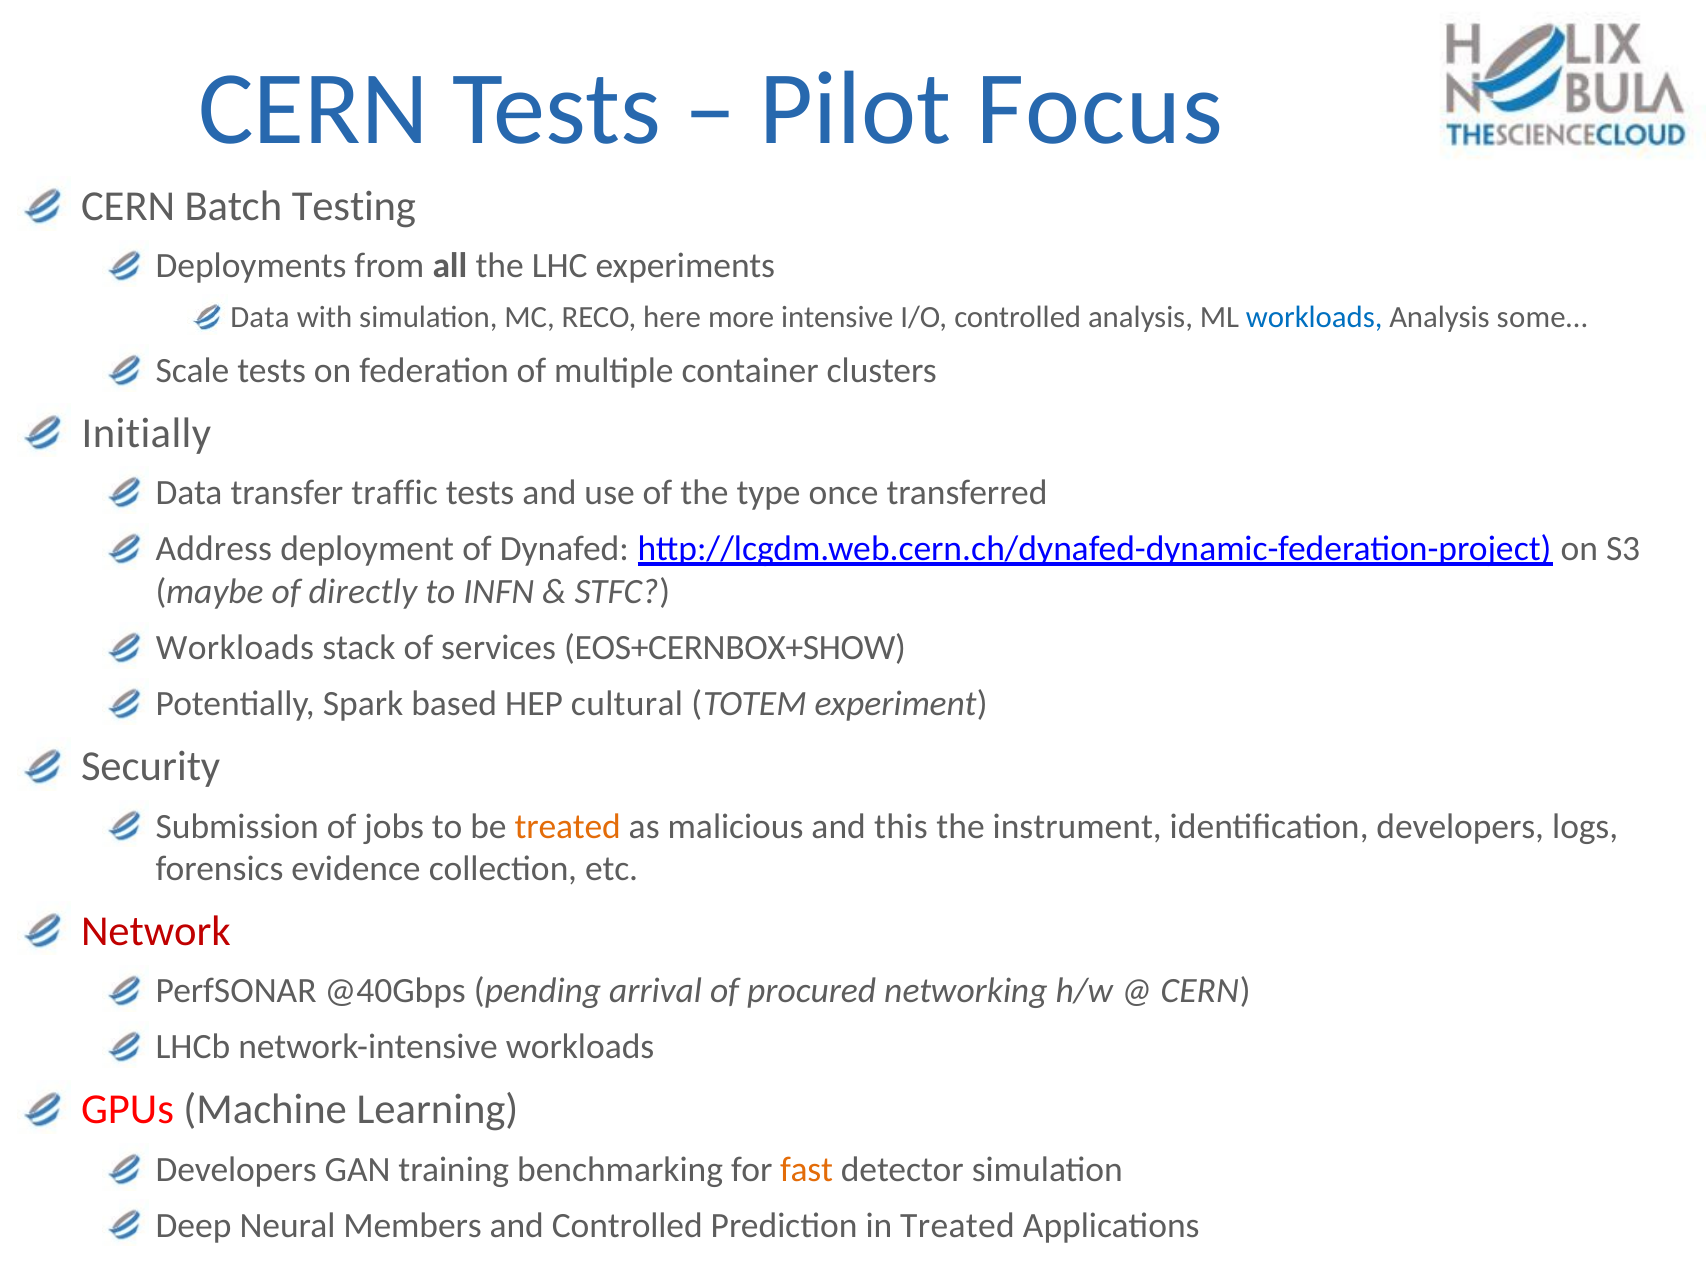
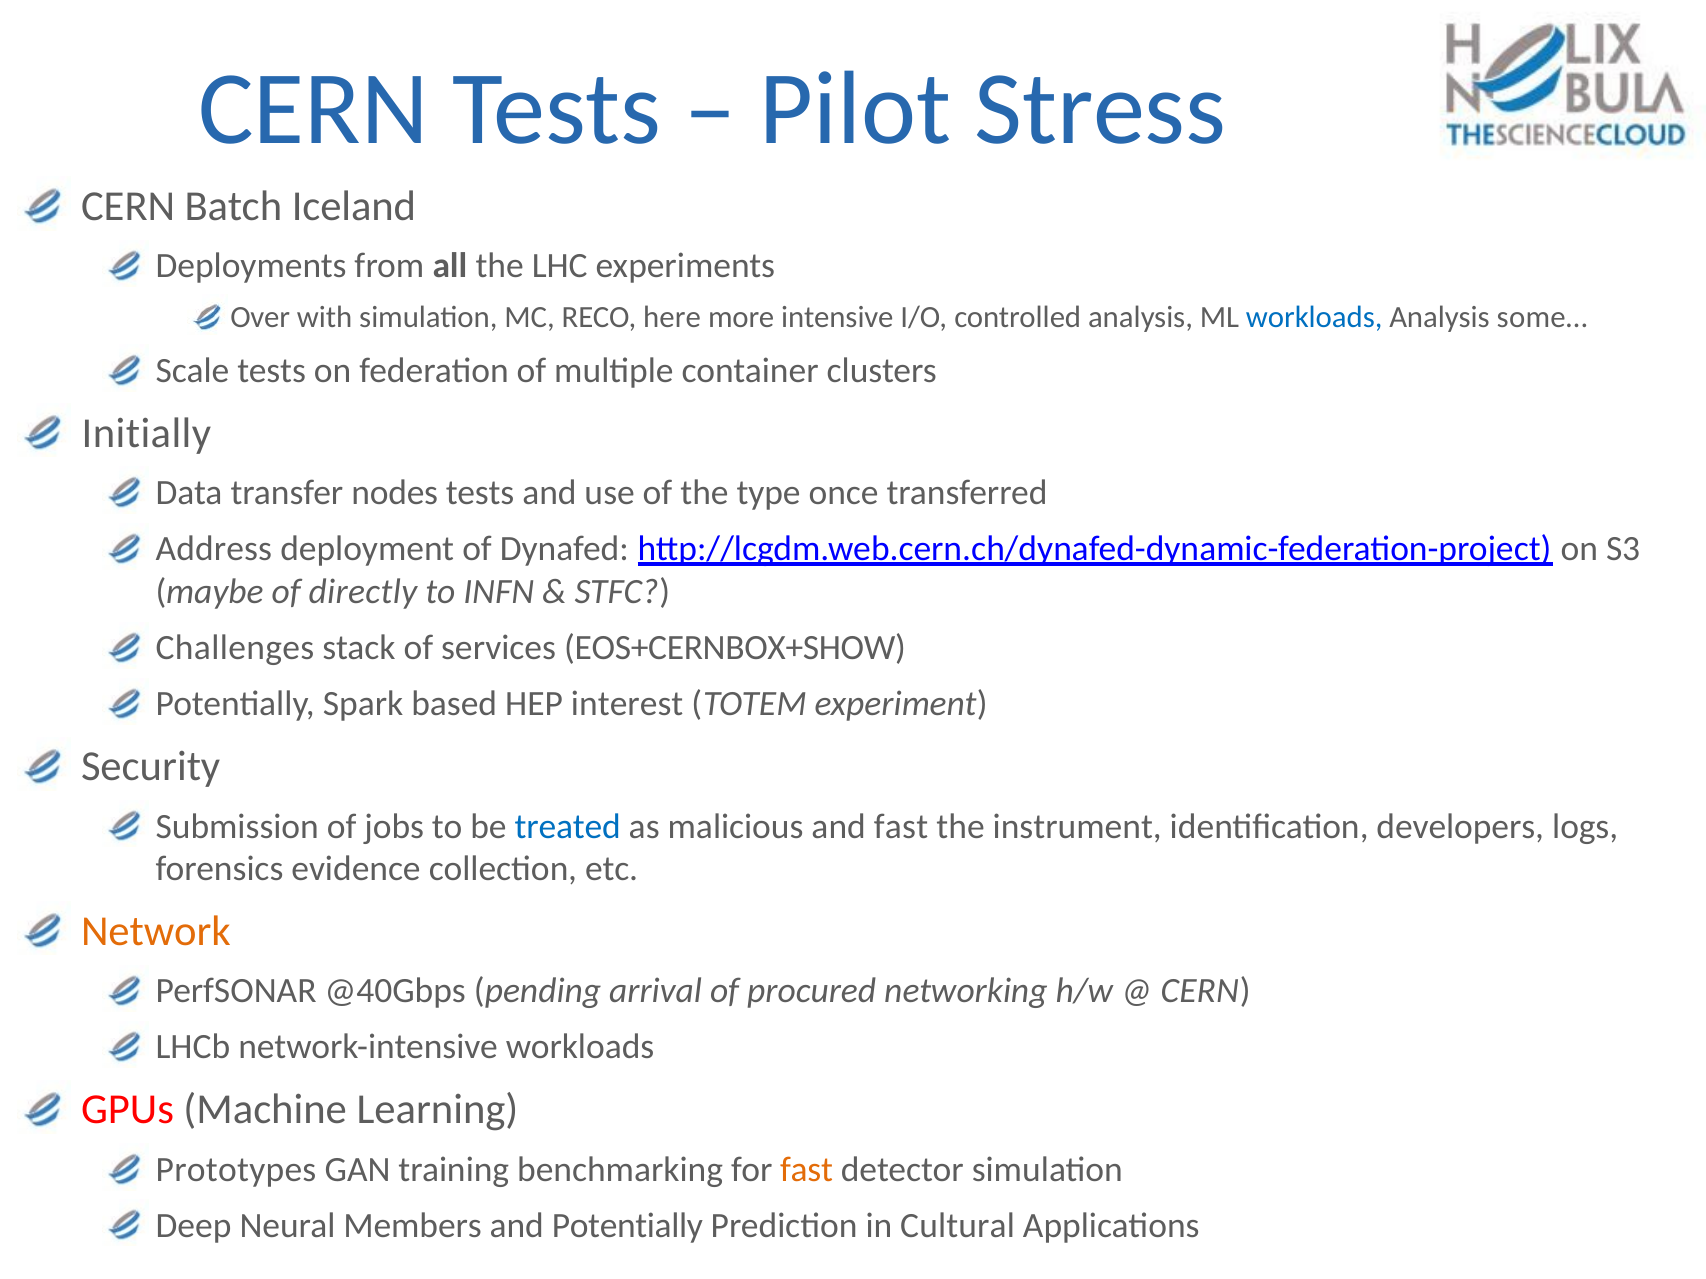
Focus: Focus -> Stress (1101, 109)
Testing: Testing -> Iceland (354, 207)
Data: Data -> Over (260, 317)
traffic: traffic -> nodes (395, 493)
Workloads: Workloads -> Challenges (235, 648)
cultural: cultural -> interest (627, 704)
treated colour: orange -> blue (568, 827)
and this: this -> fast (901, 827)
Network colour: red -> orange (156, 932)
Developers: Developers -> Prototypes (236, 1170)
and Controlled: Controlled -> Potentially (627, 1226)
in Treated: Treated -> Cultural (958, 1226)
